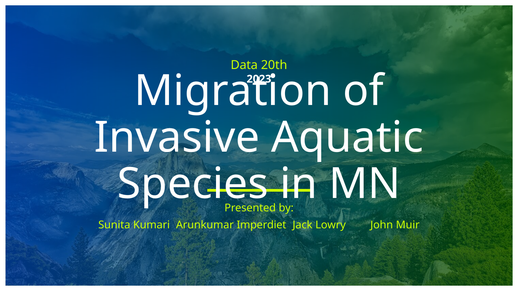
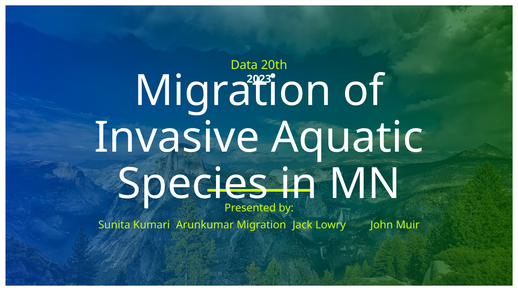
Arunkumar Imperdiet: Imperdiet -> Migration (261, 225)
